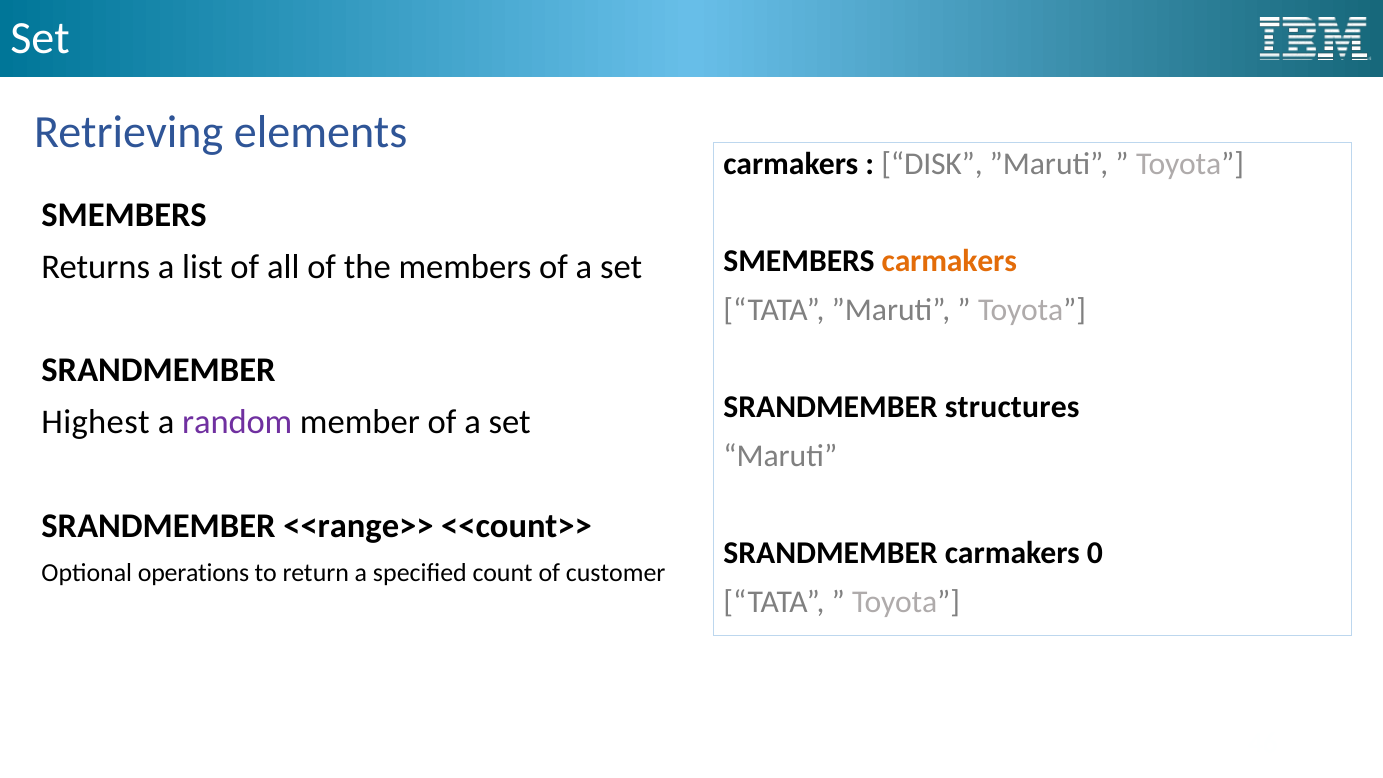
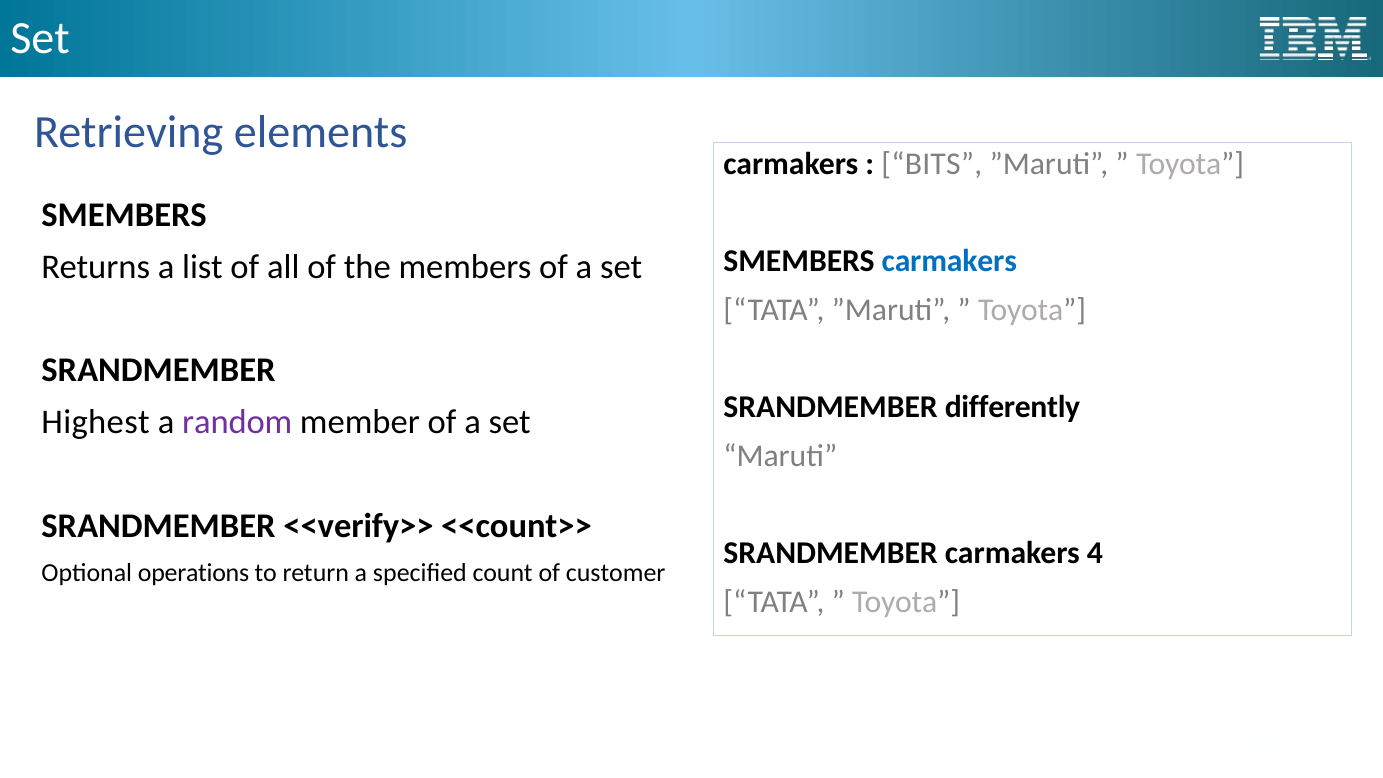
DISK: DISK -> BITS (932, 164)
carmakers colour: orange -> blue (949, 261)
structures: structures -> differently (1012, 407)
<<range>>: <<range>> -> <<verify>> (358, 526)
0: 0 -> 4 (1095, 553)
